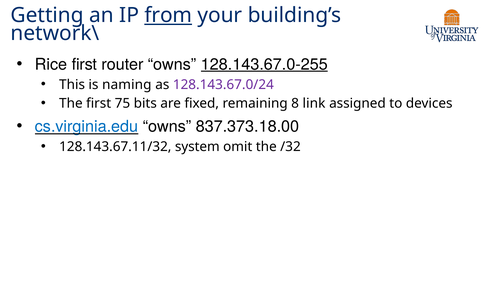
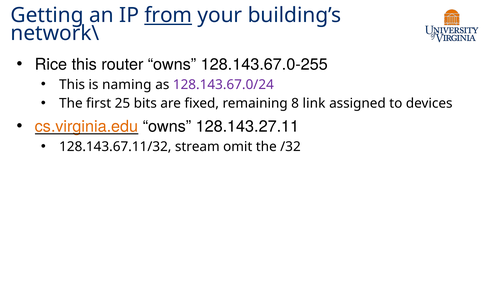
Rice first: first -> this (84, 64)
128.143.67.0-255 underline: present -> none (264, 64)
75: 75 -> 25 (122, 103)
cs.virginia.edu colour: blue -> orange (87, 126)
837.373.18.00: 837.373.18.00 -> 128.143.27.11 (247, 126)
system: system -> stream (197, 147)
